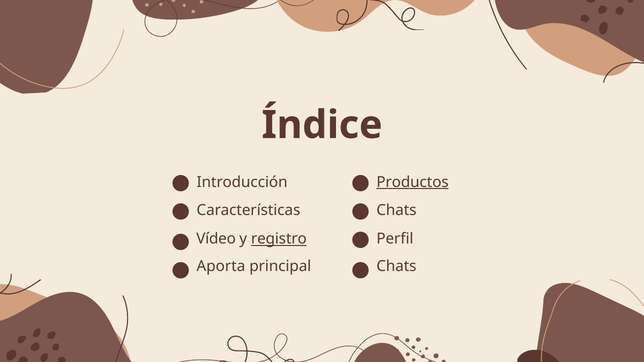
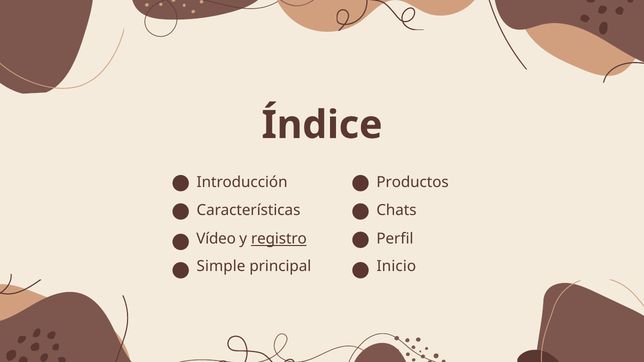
Productos underline: present -> none (413, 182)
Aporta: Aporta -> Simple (221, 267)
principal Chats: Chats -> Inicio (396, 267)
